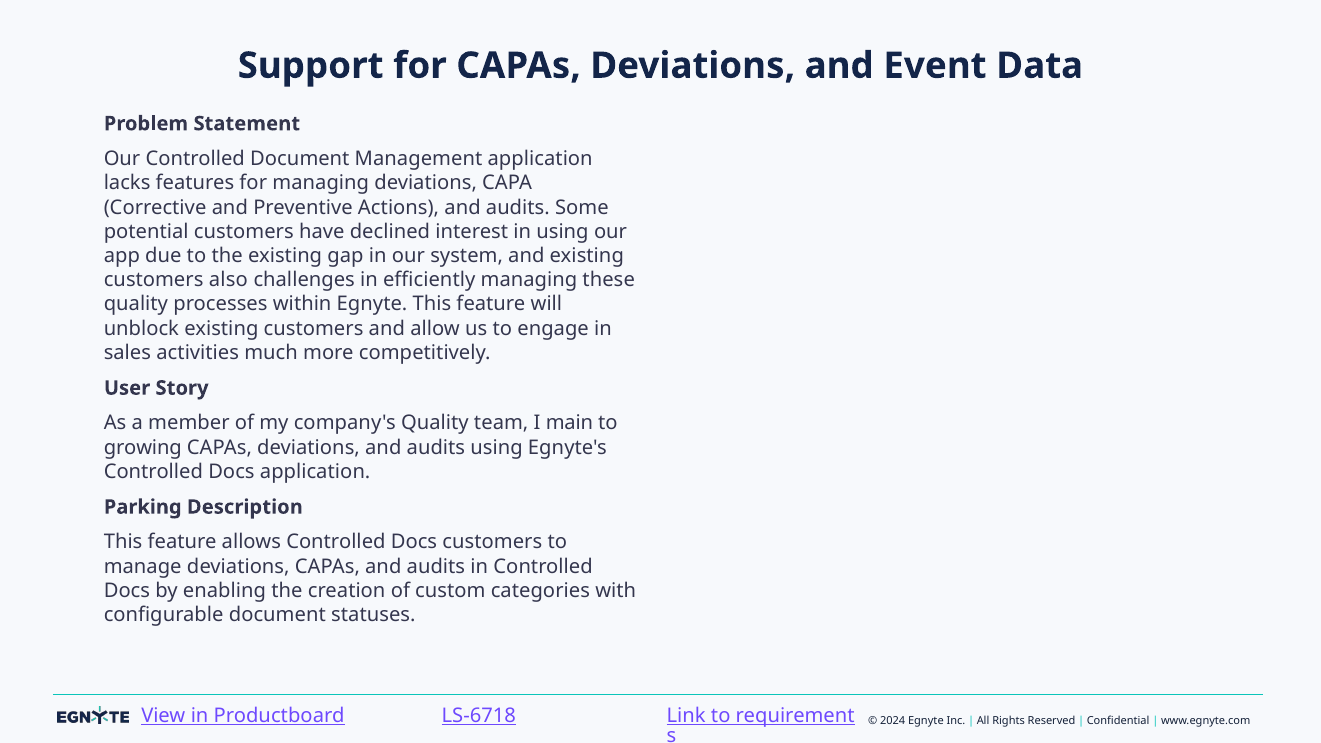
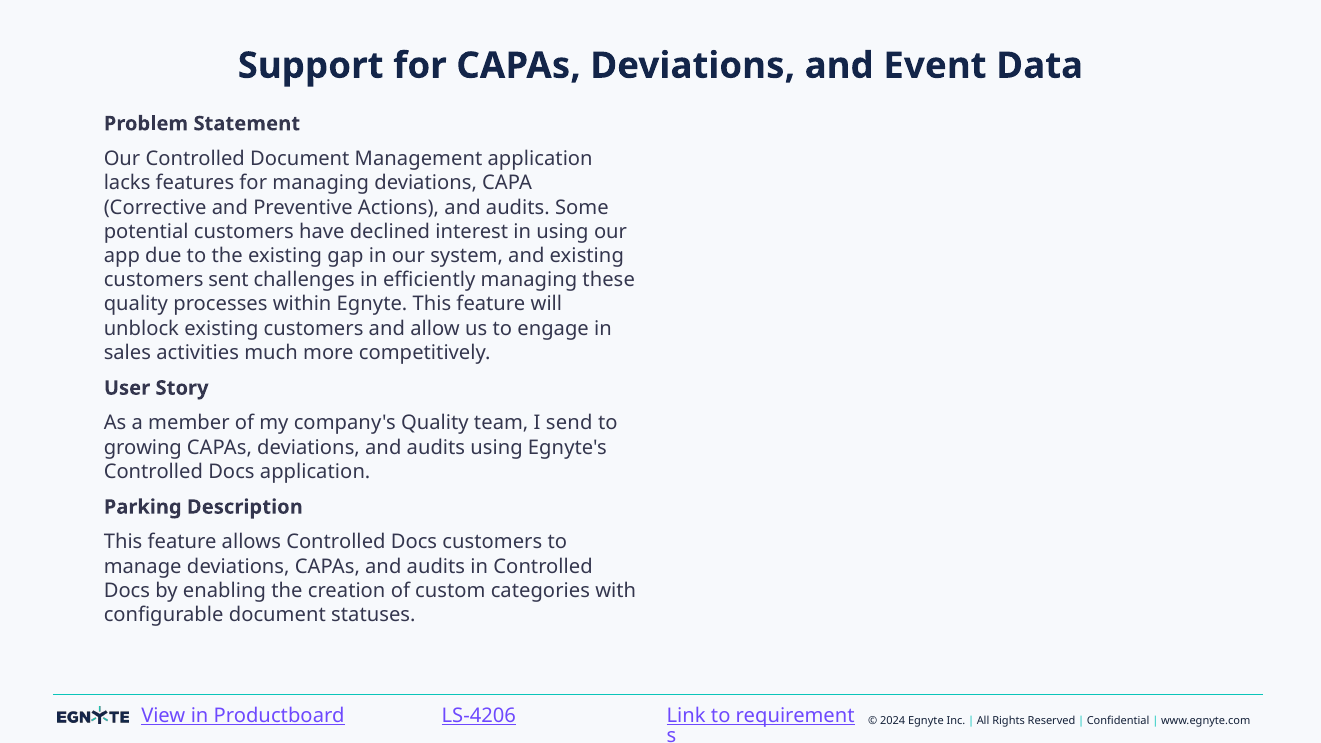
also: also -> sent (229, 280)
main: main -> send (569, 423)
LS-6718: LS-6718 -> LS-4206 (479, 716)
